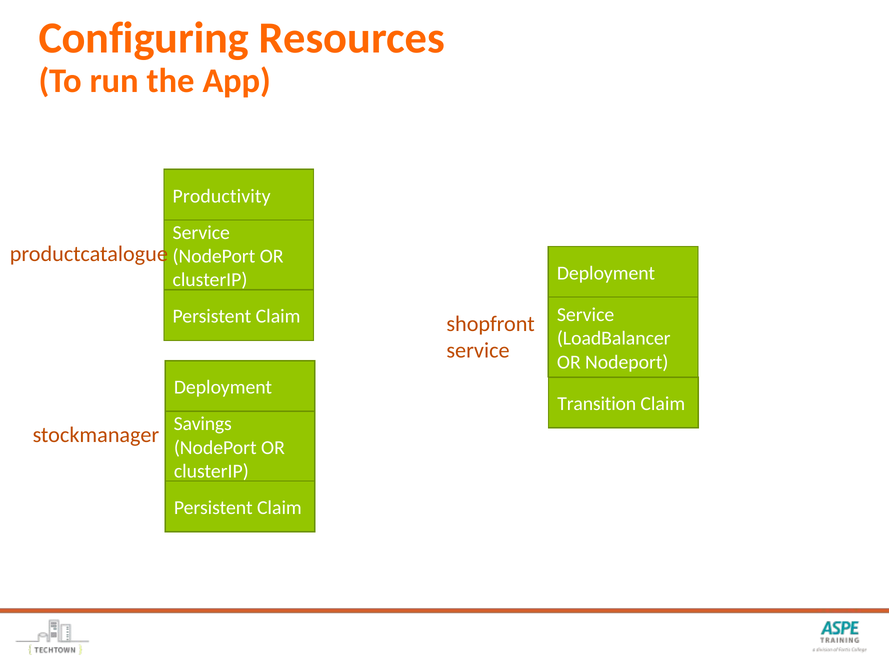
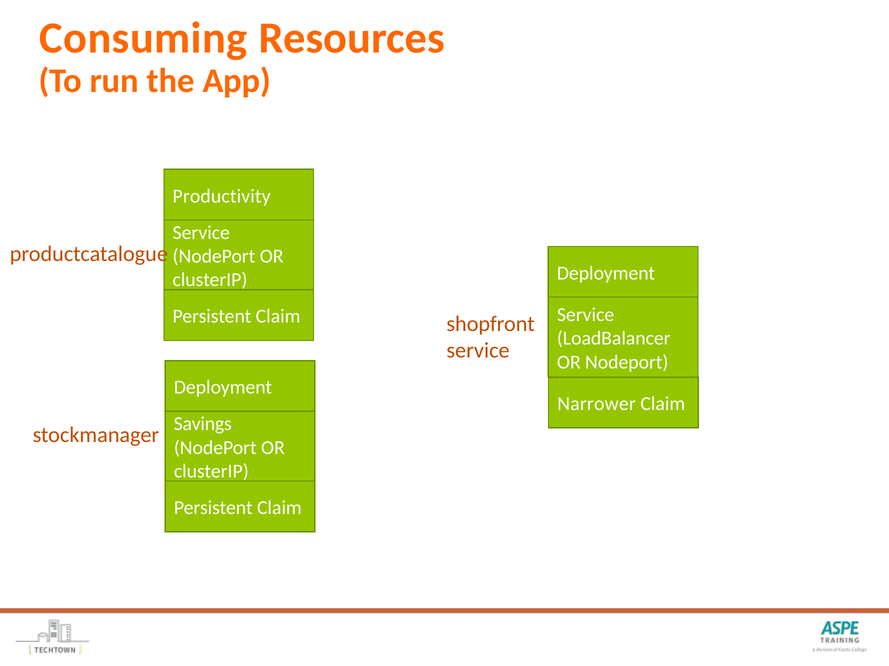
Configuring: Configuring -> Consuming (143, 38)
Transition: Transition -> Narrower (597, 404)
